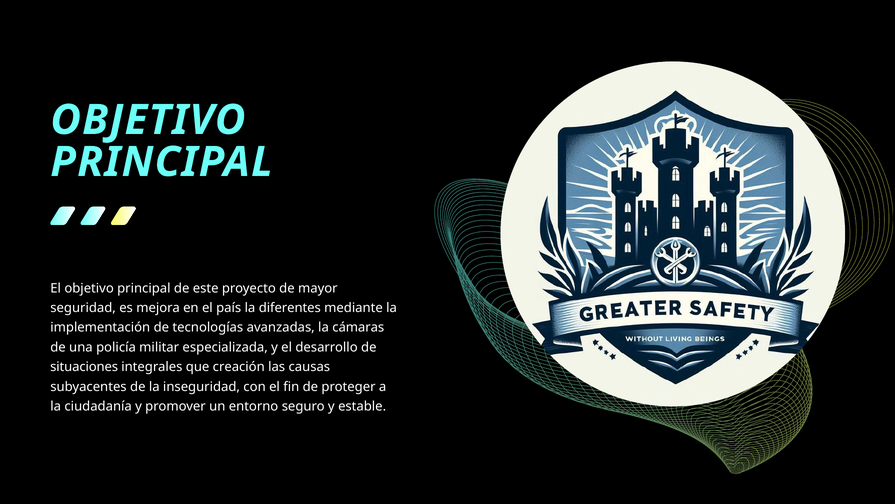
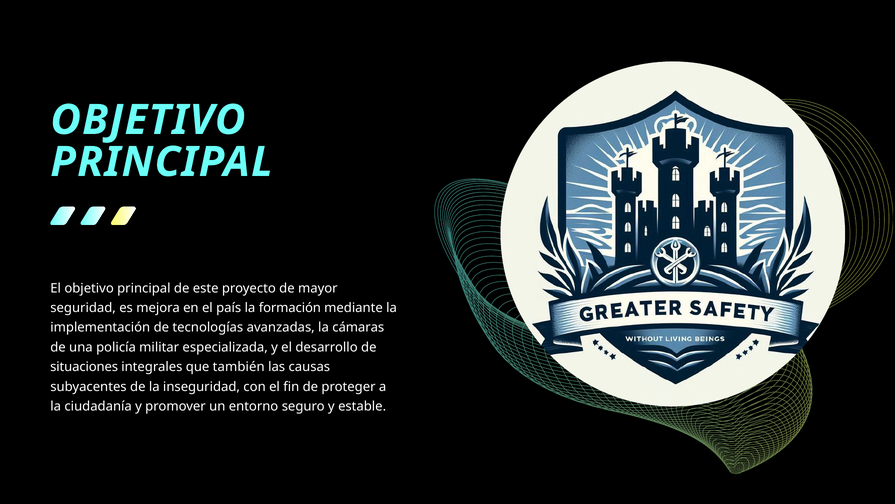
diferentes: diferentes -> formación (290, 308)
creación: creación -> también (239, 367)
